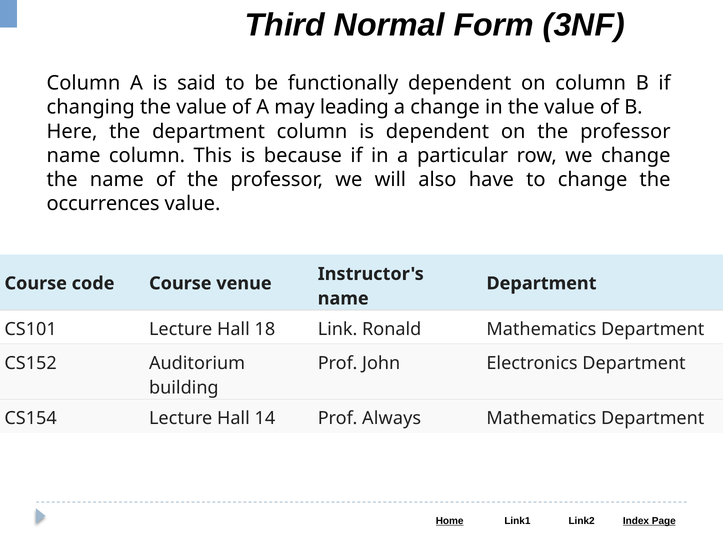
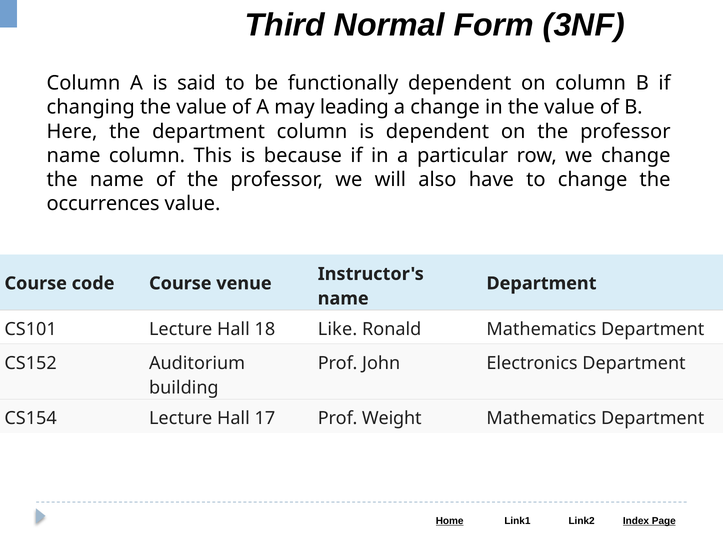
Link: Link -> Like (338, 330)
14: 14 -> 17 (265, 419)
Always: Always -> Weight (392, 419)
